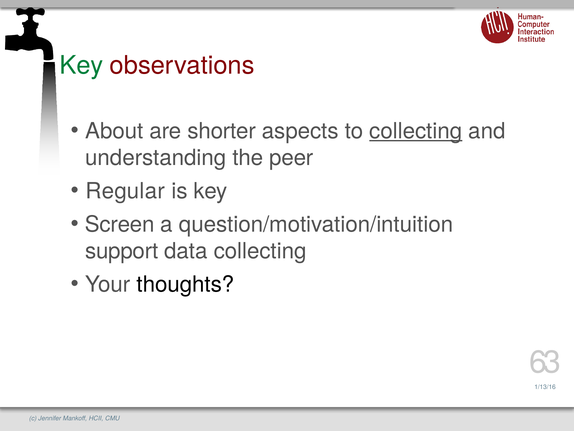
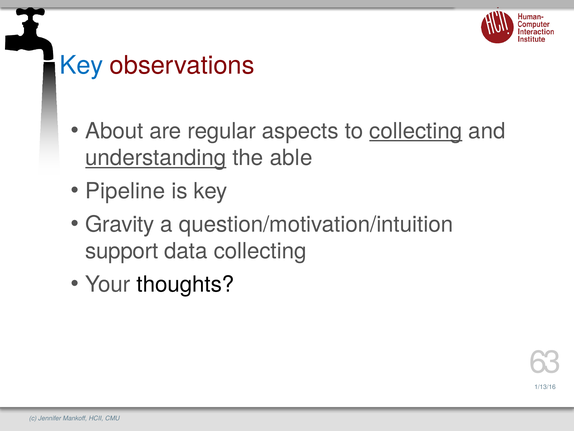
Key colour: green -> blue (81, 65)
shorter: shorter -> regular (222, 131)
understanding underline: none -> present (156, 158)
peer: peer -> able (291, 158)
Regular: Regular -> Pipeline (125, 191)
Screen: Screen -> Gravity (120, 224)
